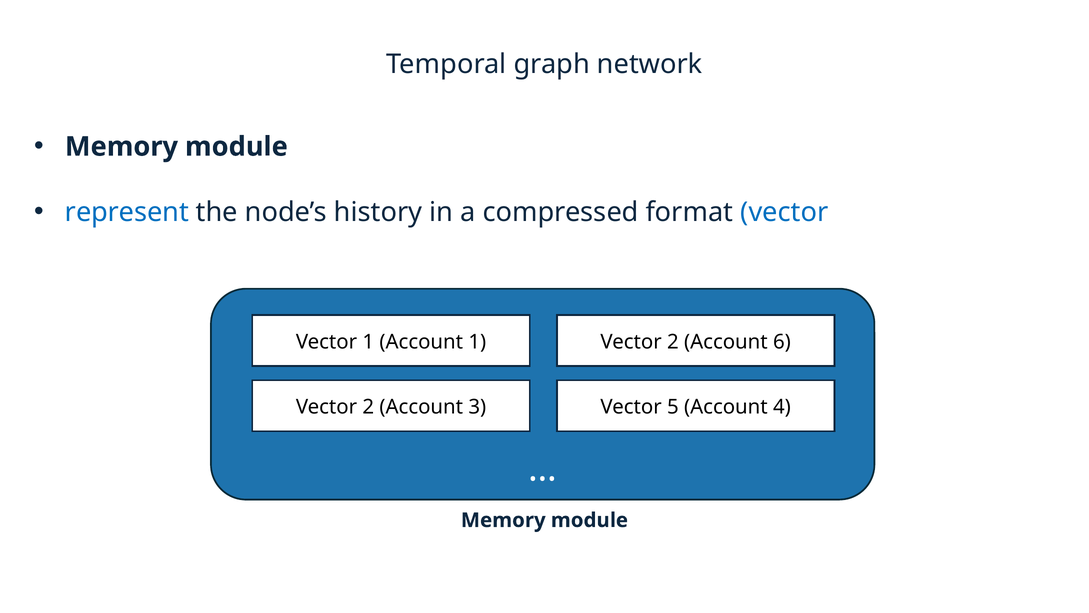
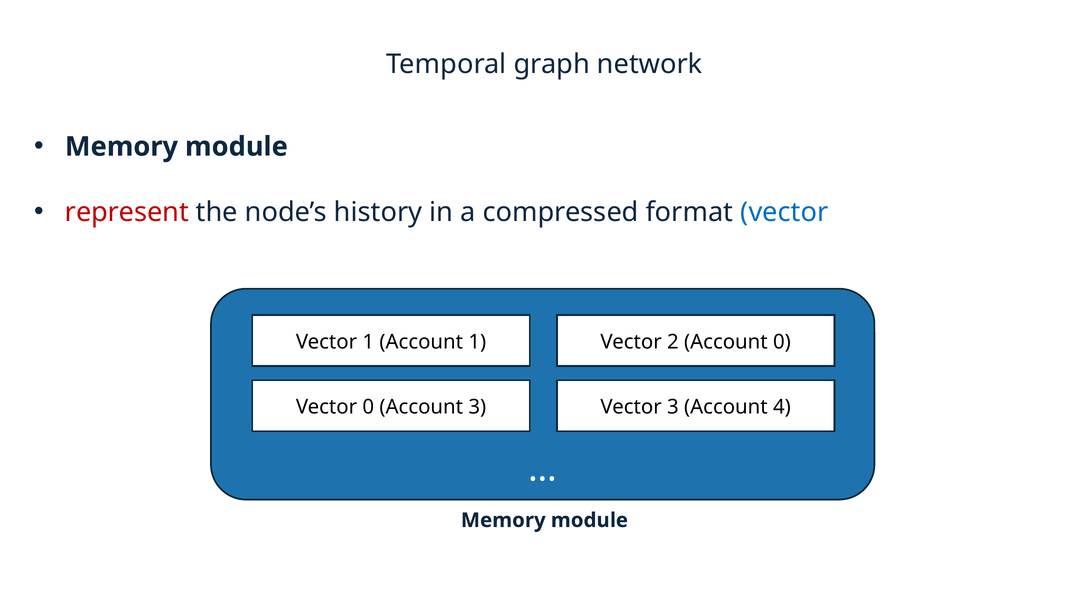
represent colour: blue -> red (127, 212)
Account 6: 6 -> 0 (782, 342)
2: 2 -> 0 (368, 407)
Vector 5: 5 -> 3 (673, 407)
